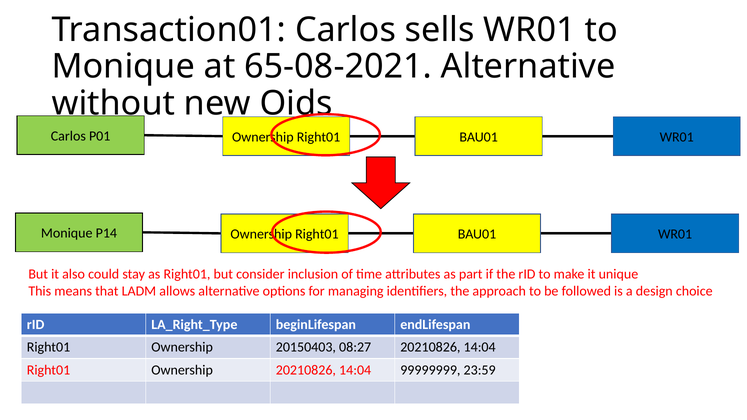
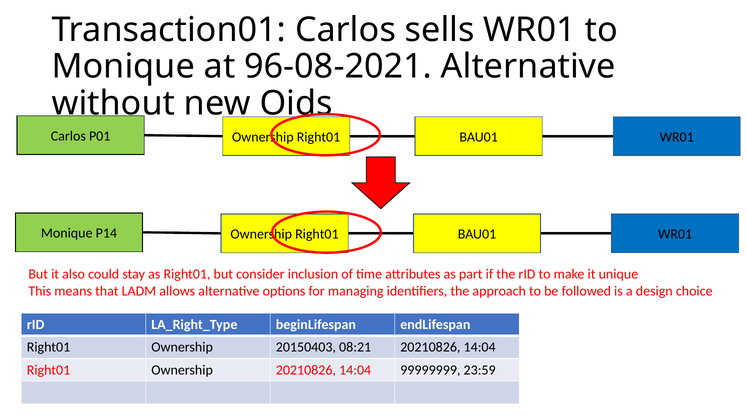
65-08-2021: 65-08-2021 -> 96-08-2021 (338, 67)
08:27: 08:27 -> 08:21 (355, 347)
